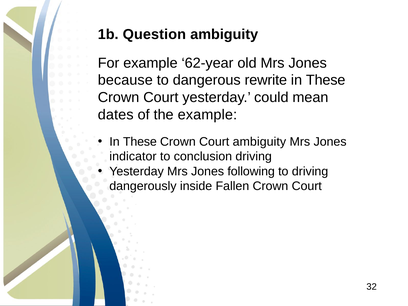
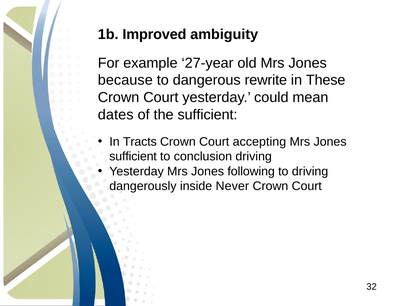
Question: Question -> Improved (154, 35)
62-year: 62-year -> 27-year (207, 63)
the example: example -> sufficient (208, 115)
These: These -> Tracts (140, 142)
Court ambiguity: ambiguity -> accepting (259, 142)
indicator: indicator -> sufficient (133, 157)
Fallen: Fallen -> Never (232, 186)
